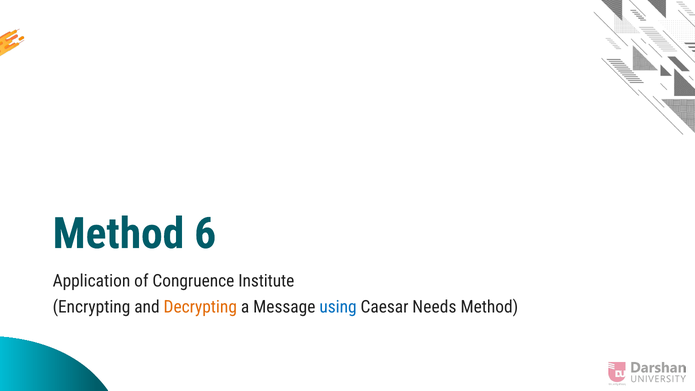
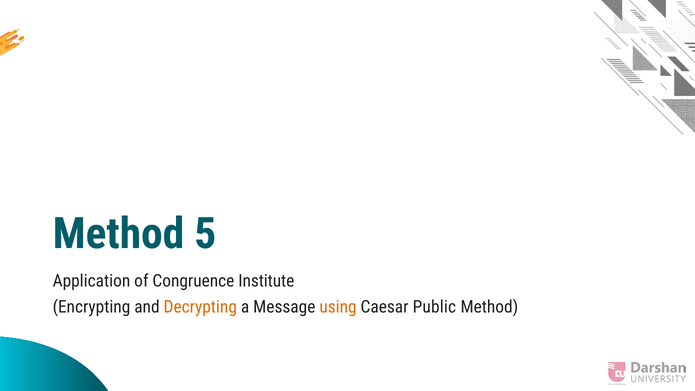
6: 6 -> 5 (205, 234)
using colour: blue -> orange (338, 307)
Needs: Needs -> Public (434, 307)
